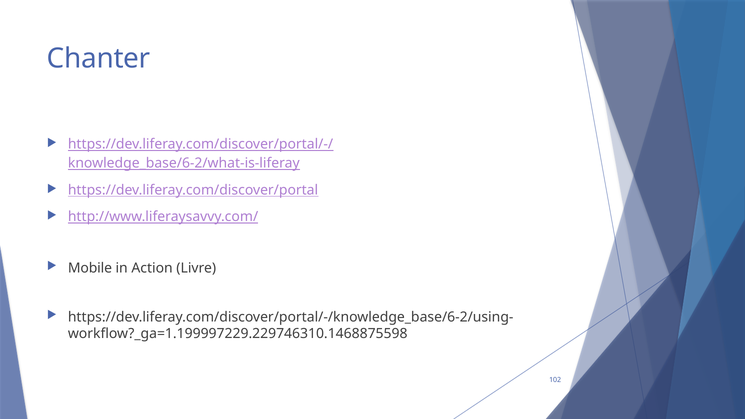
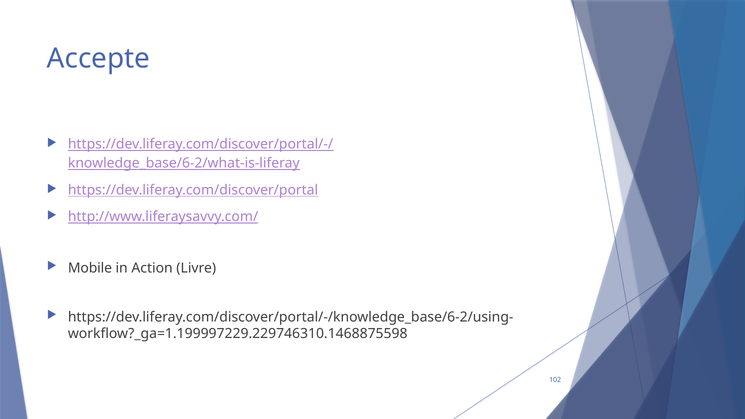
Chanter: Chanter -> Accepte (98, 59)
